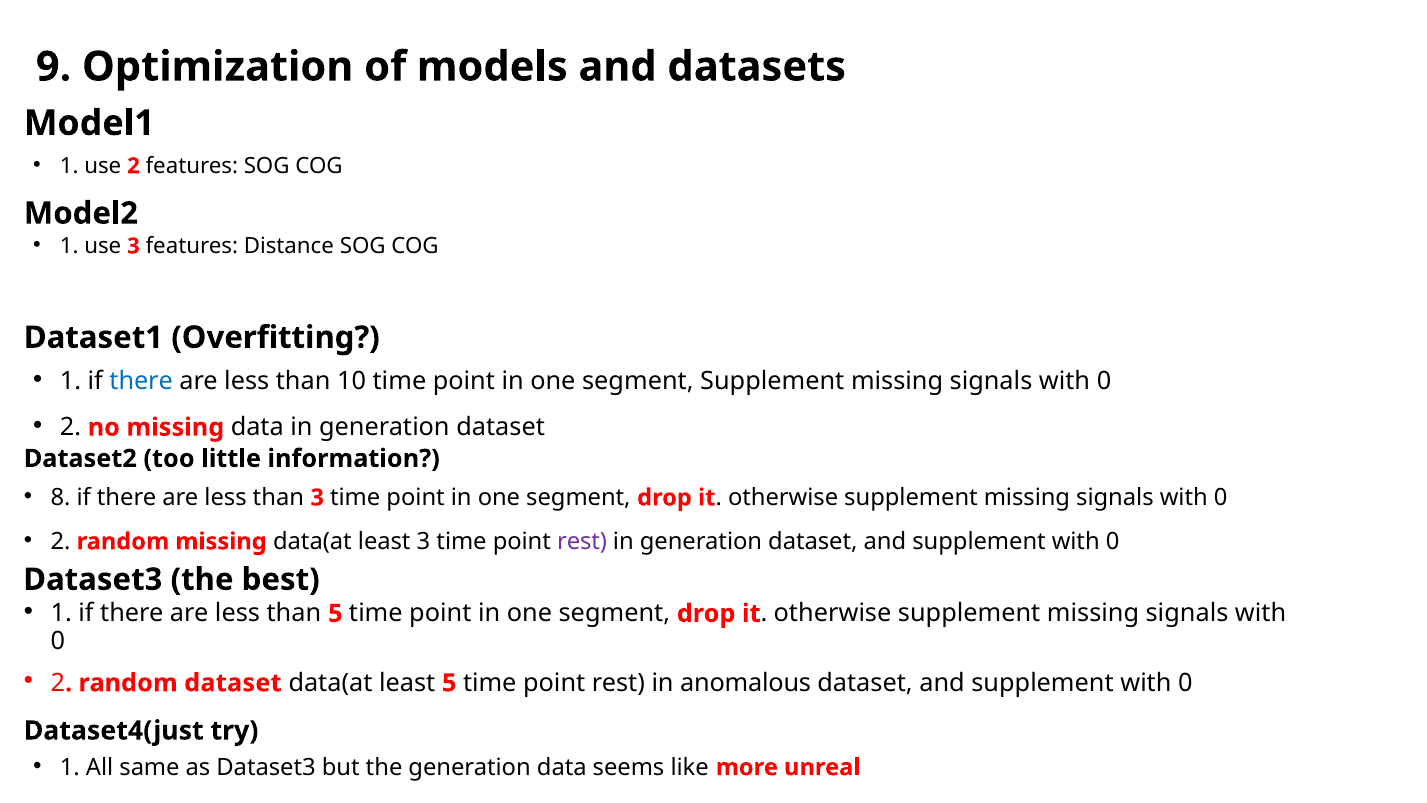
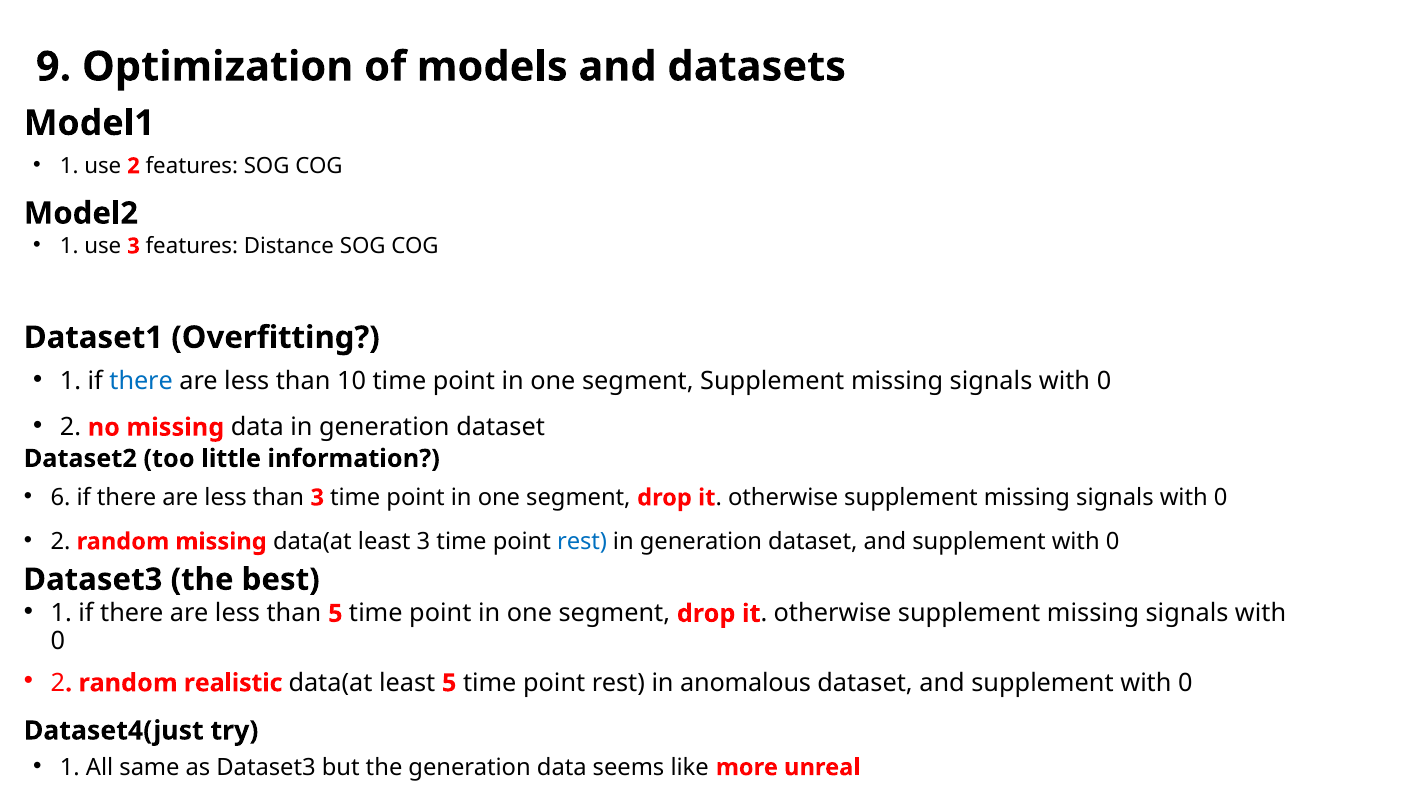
8: 8 -> 6 (61, 497)
rest colour: purple -> blue (582, 541)
random dataset: dataset -> realistic (233, 683)
